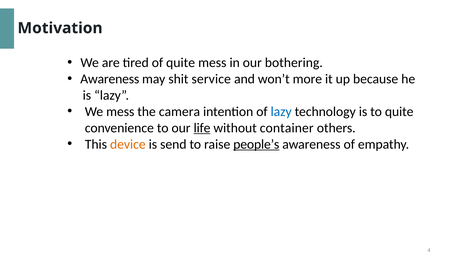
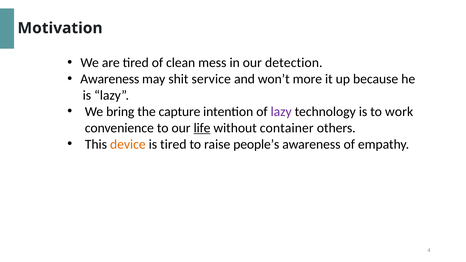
of quite: quite -> clean (181, 63)
bothering: bothering -> detection (294, 63)
We mess: mess -> bring (120, 112)
camera: camera -> capture (180, 112)
lazy colour: blue -> purple (281, 112)
to quite: quite -> work (399, 112)
is send: send -> tired (173, 144)
people’s underline: present -> none (256, 144)
